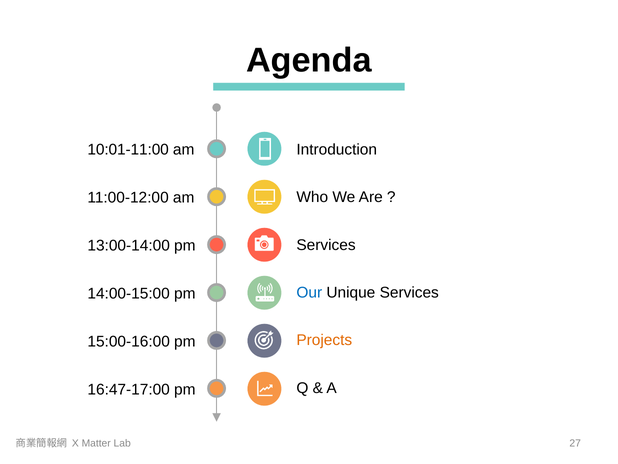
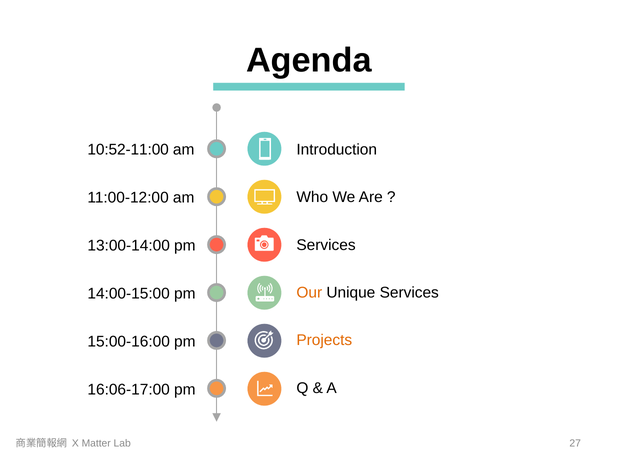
10:01-11:00: 10:01-11:00 -> 10:52-11:00 (128, 150)
Our colour: blue -> orange (309, 292)
16:47-17:00: 16:47-17:00 -> 16:06-17:00 (129, 389)
